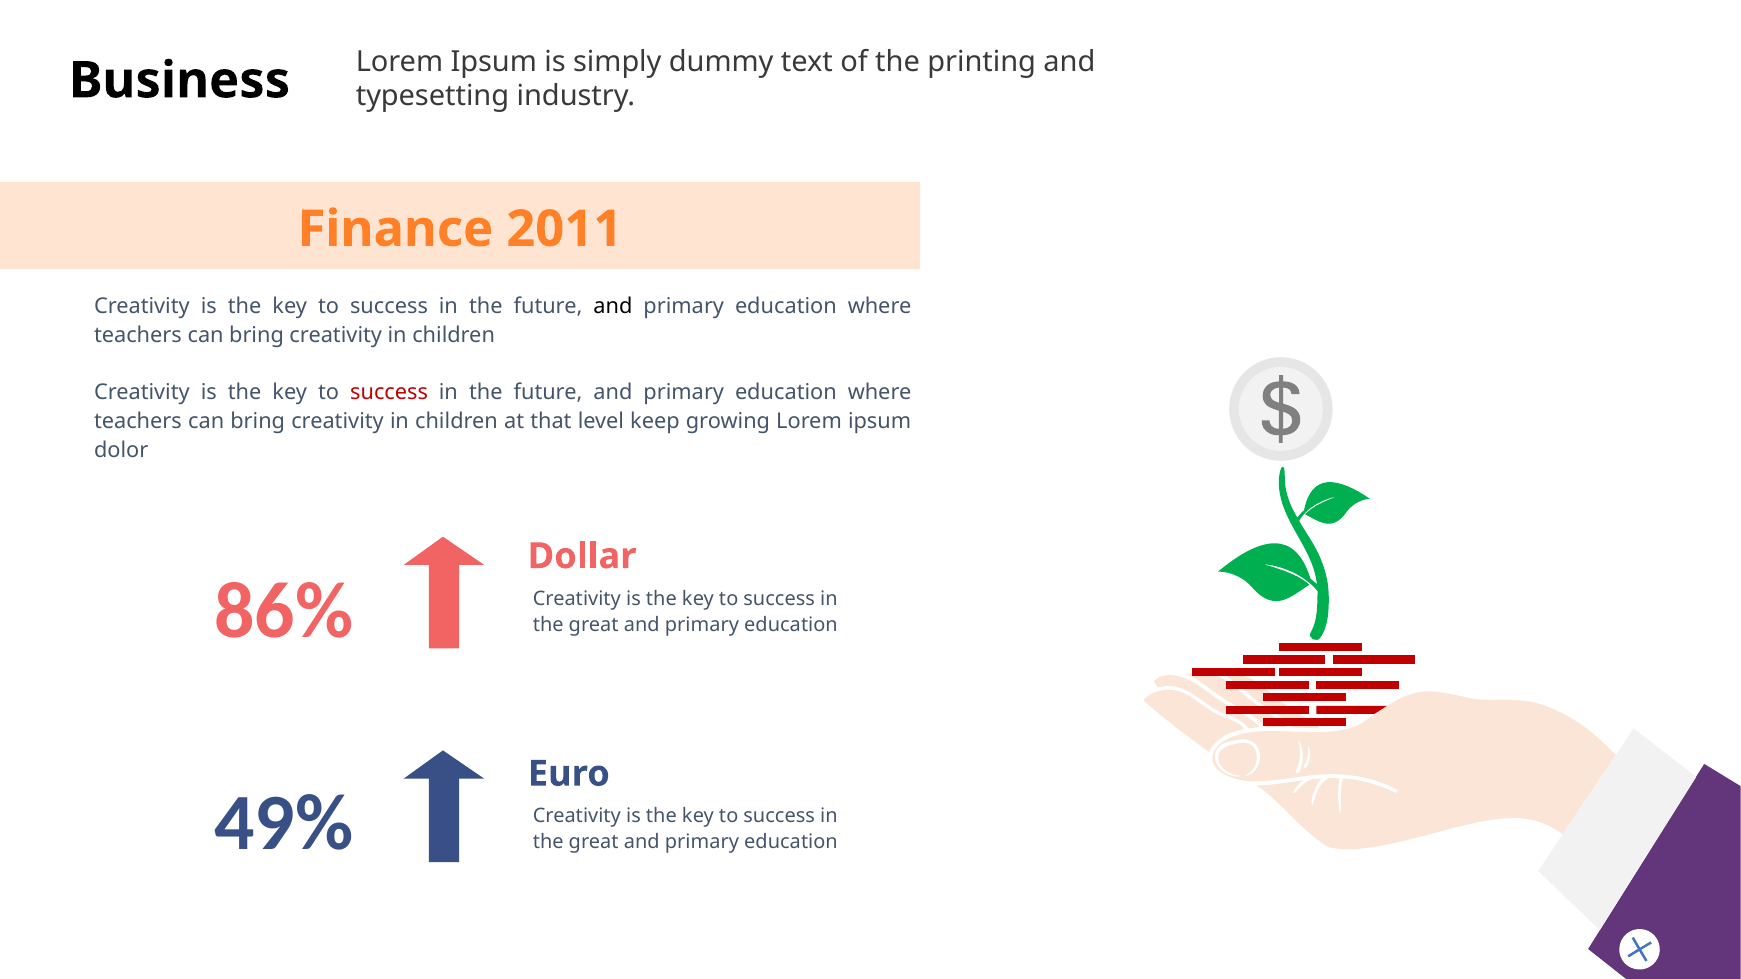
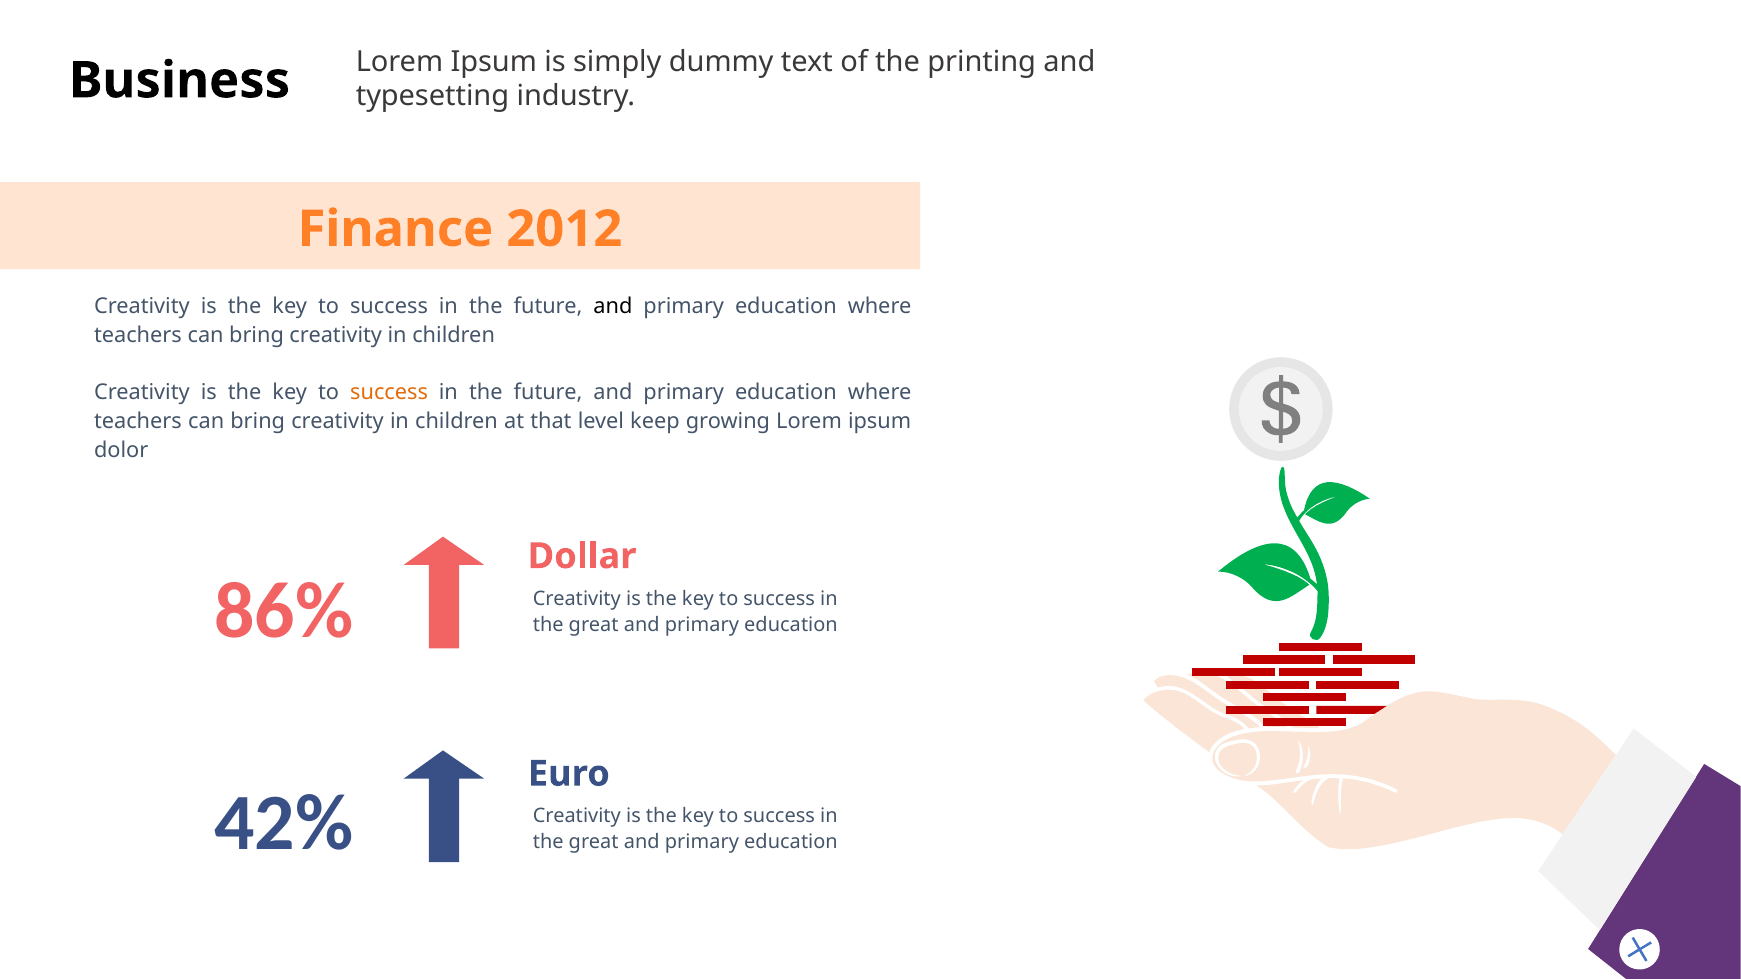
2011: 2011 -> 2012 (564, 229)
success colour: red -> orange (389, 393)
49%: 49% -> 42% (284, 824)
